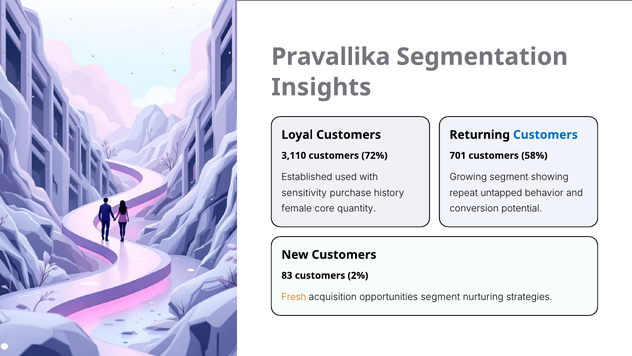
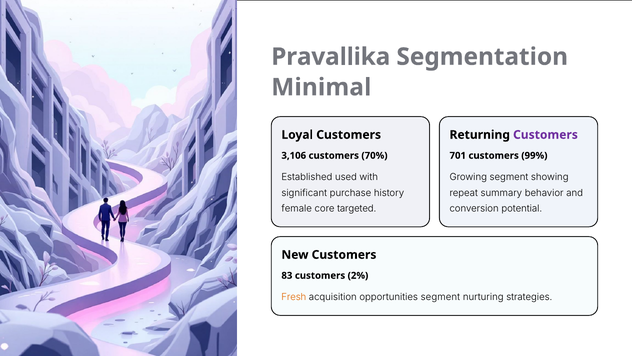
Insights: Insights -> Minimal (321, 87)
Customers colour: blue -> purple (545, 135)
3,110: 3,110 -> 3,106 (294, 155)
72%: 72% -> 70% (374, 155)
58%: 58% -> 99% (534, 155)
sensitivity: sensitivity -> significant (304, 193)
untapped: untapped -> summary (501, 193)
quantity: quantity -> targeted (357, 208)
